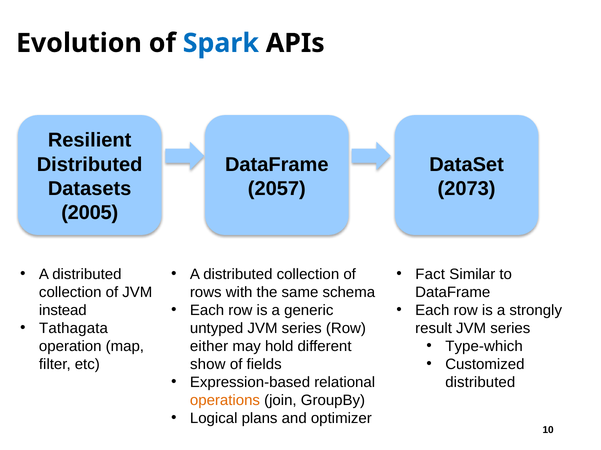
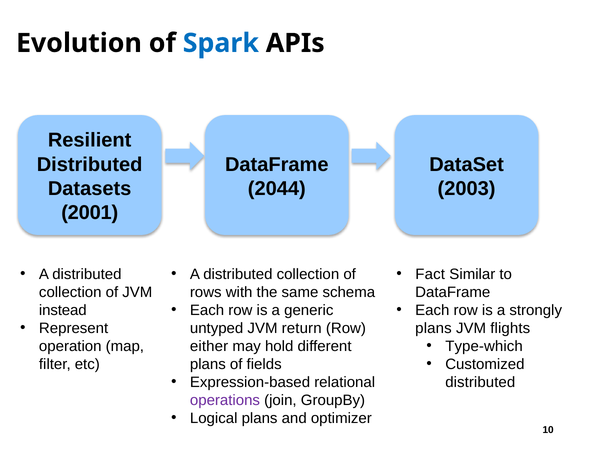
2057: 2057 -> 2044 (277, 189)
2073: 2073 -> 2003 (467, 189)
2005: 2005 -> 2001 (90, 213)
Tathagata: Tathagata -> Represent (74, 329)
untyped JVM series: series -> return (302, 329)
result: result -> plans (434, 329)
series: series -> flights (510, 329)
show: show -> plans (208, 365)
operations colour: orange -> purple (225, 401)
